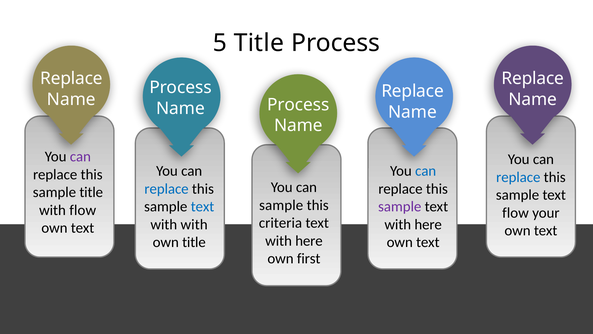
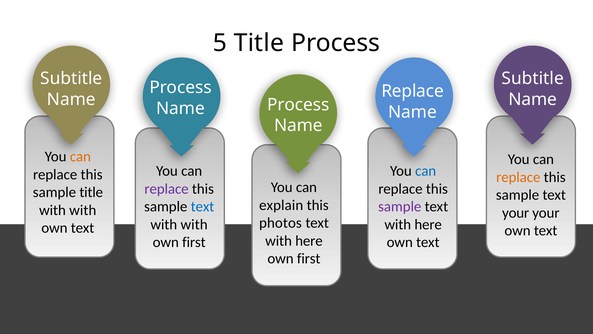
Replace: Replace -> Subtitle (71, 78)
Replace: Replace -> Subtitle (533, 78)
can colour: purple -> orange (80, 156)
replace colour: blue -> orange (518, 177)
replace colour: blue -> purple (167, 189)
sample: sample -> explain (281, 205)
flow: flow -> with (83, 210)
flow: flow -> your (516, 213)
criteria: criteria -> photos (280, 223)
title: title -> first (194, 242)
